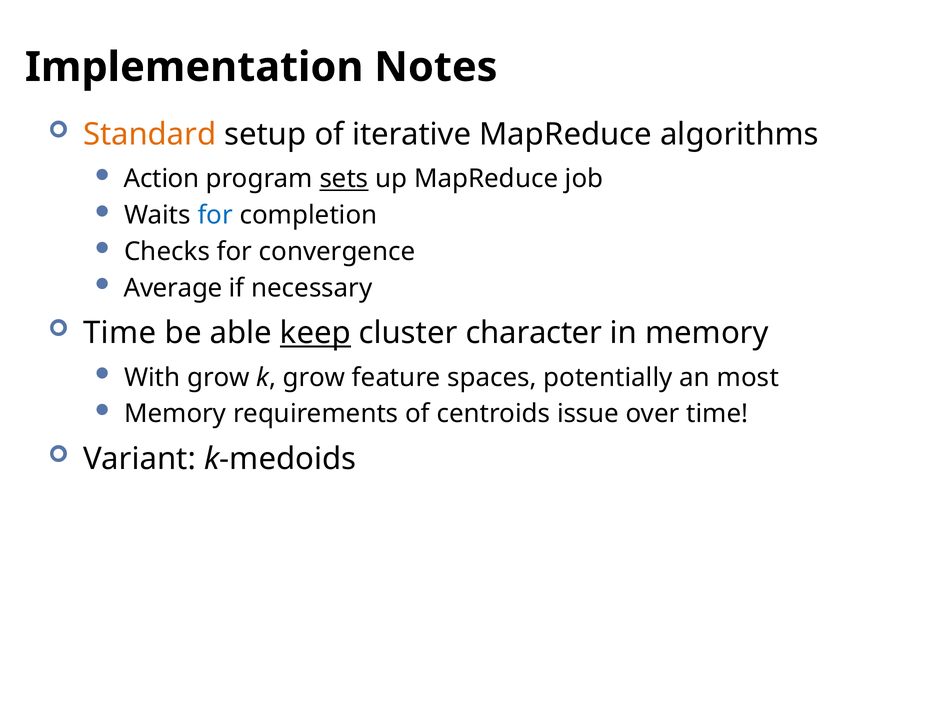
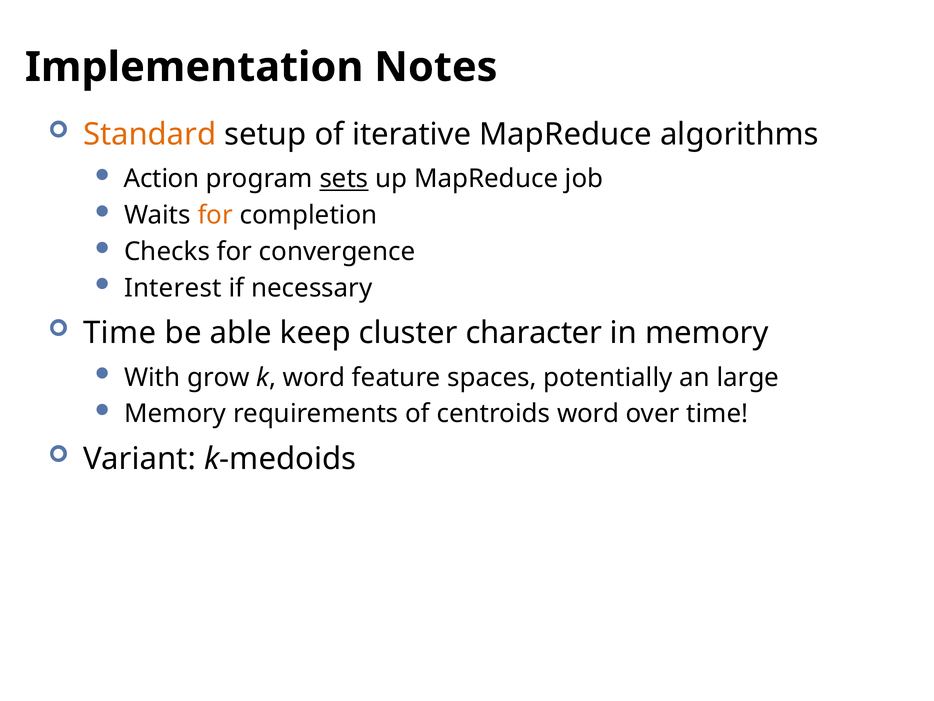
for colour: blue -> orange (215, 215)
Average: Average -> Interest (173, 288)
keep underline: present -> none (315, 333)
k grow: grow -> word (314, 377)
most: most -> large (748, 377)
centroids issue: issue -> word (588, 414)
